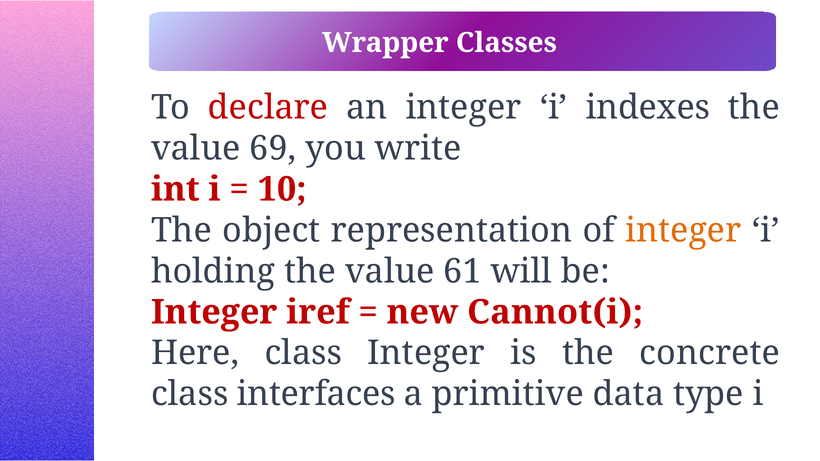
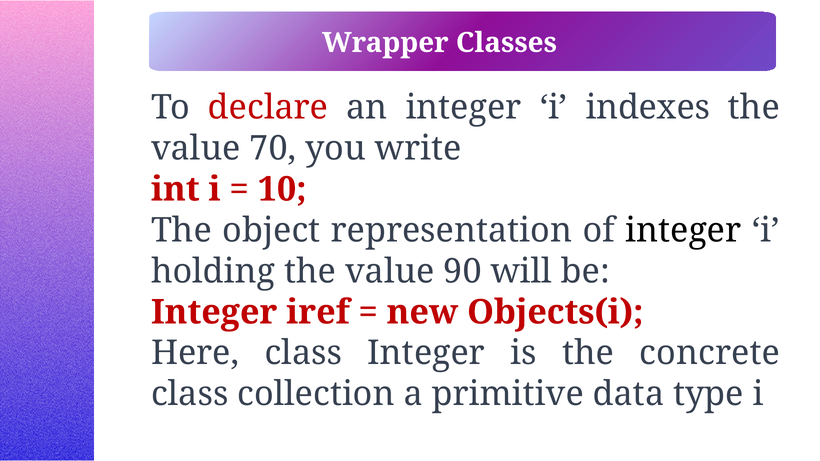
69: 69 -> 70 (273, 148)
integer colour: orange -> black (683, 230)
61: 61 -> 90 (463, 271)
Cannot(i: Cannot(i -> Objects(i (555, 312)
interfaces: interfaces -> collection (316, 394)
